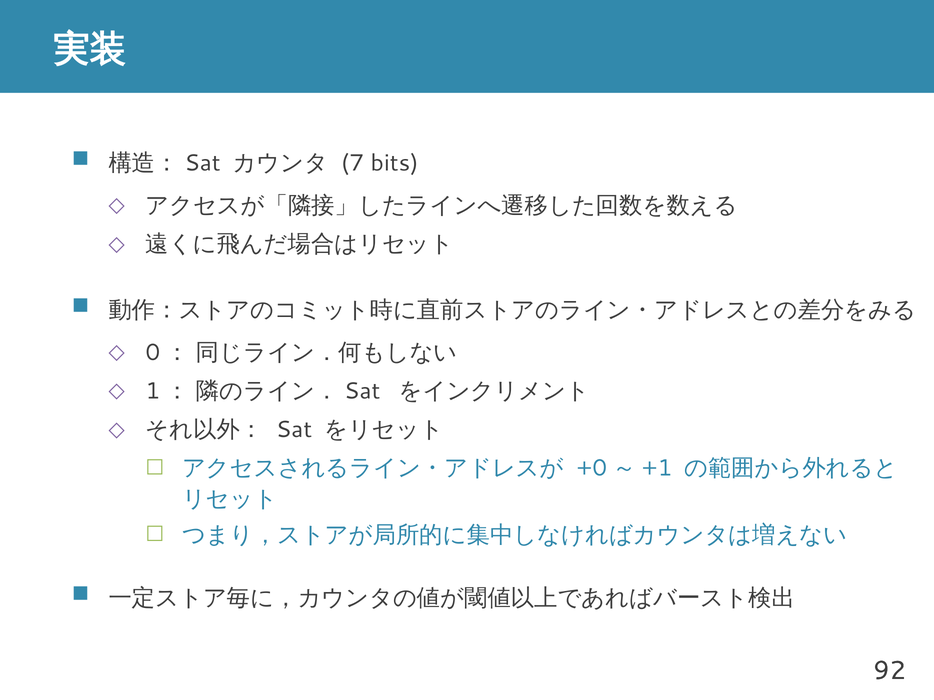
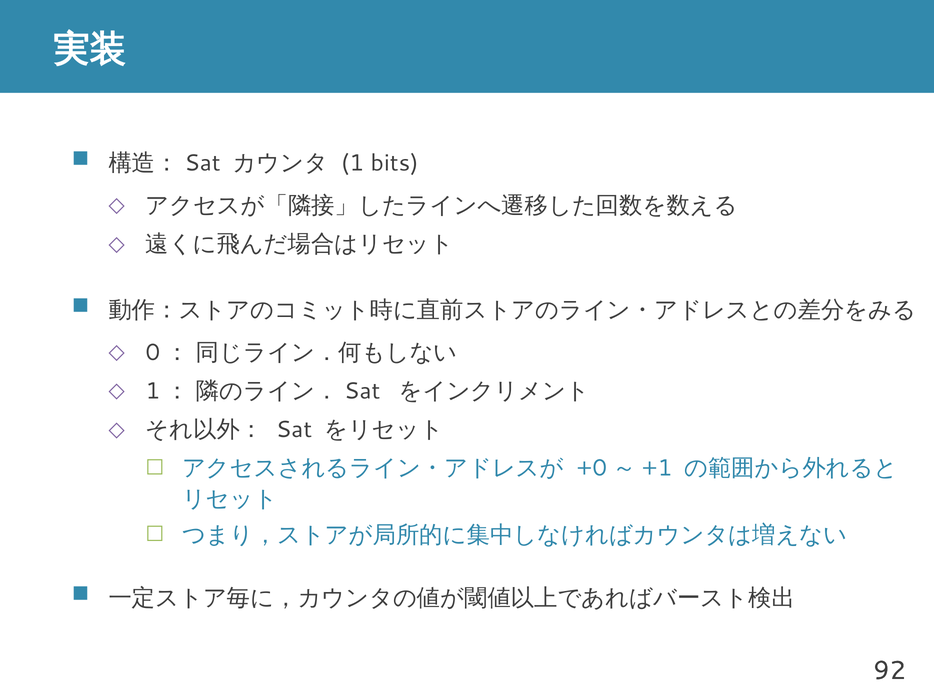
7: 7 -> 1 (352, 163)
